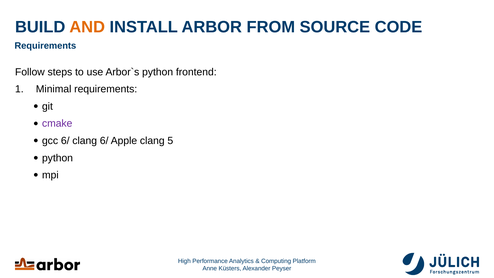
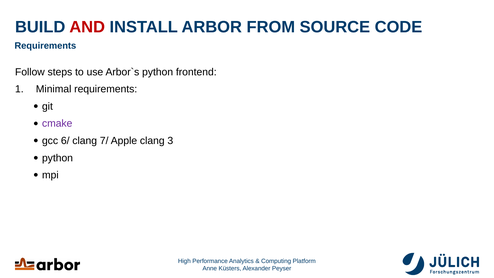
AND colour: orange -> red (87, 27)
clang 6/: 6/ -> 7/ (104, 141)
5: 5 -> 3 (170, 141)
